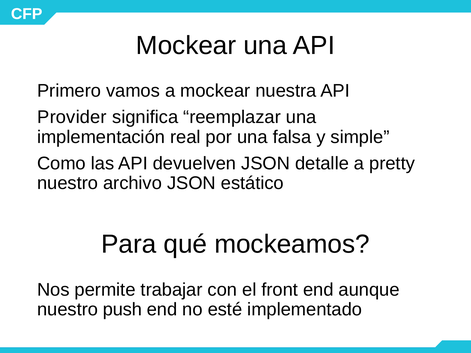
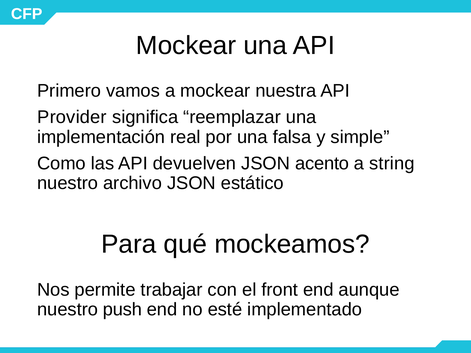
detalle: detalle -> acento (322, 163)
pretty: pretty -> string (392, 163)
